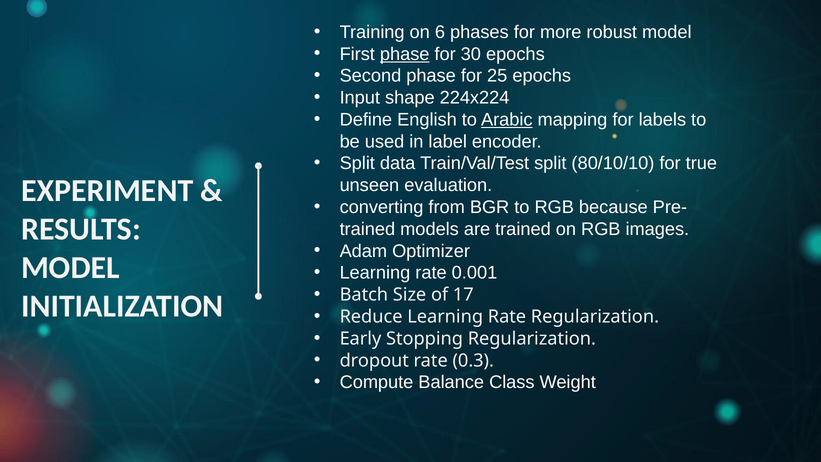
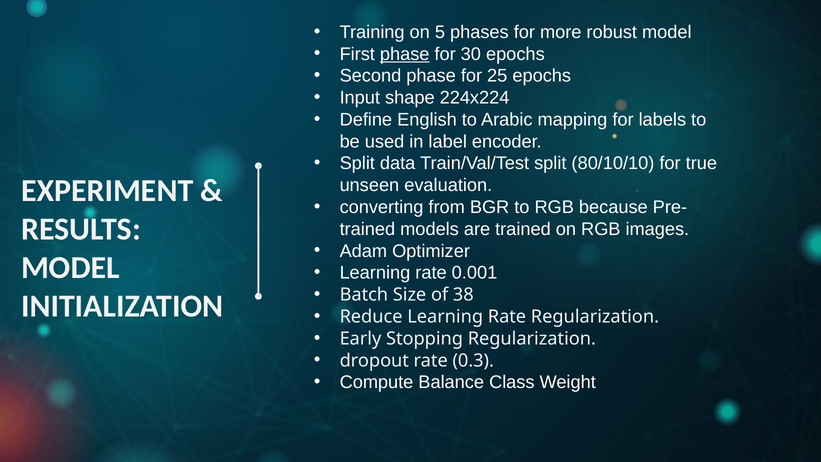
6: 6 -> 5 (440, 32)
Arabic underline: present -> none (507, 120)
17: 17 -> 38 (463, 295)
